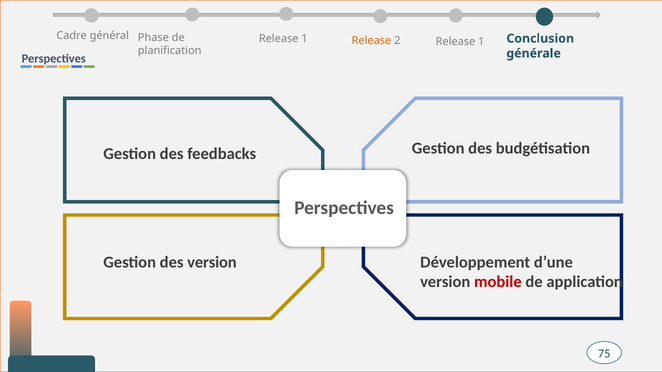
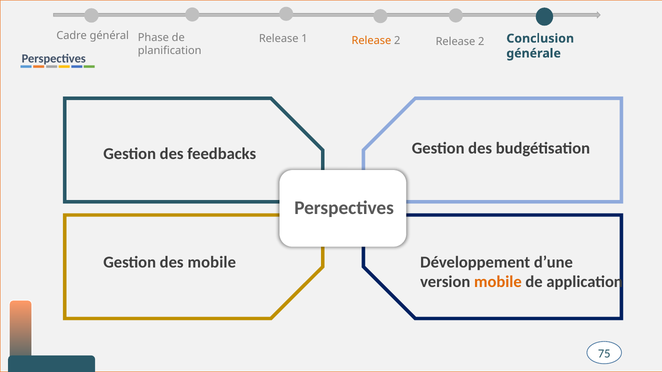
2 Release 1: 1 -> 2 (481, 42)
des version: version -> mobile (212, 262)
mobile colour: red -> orange (498, 282)
